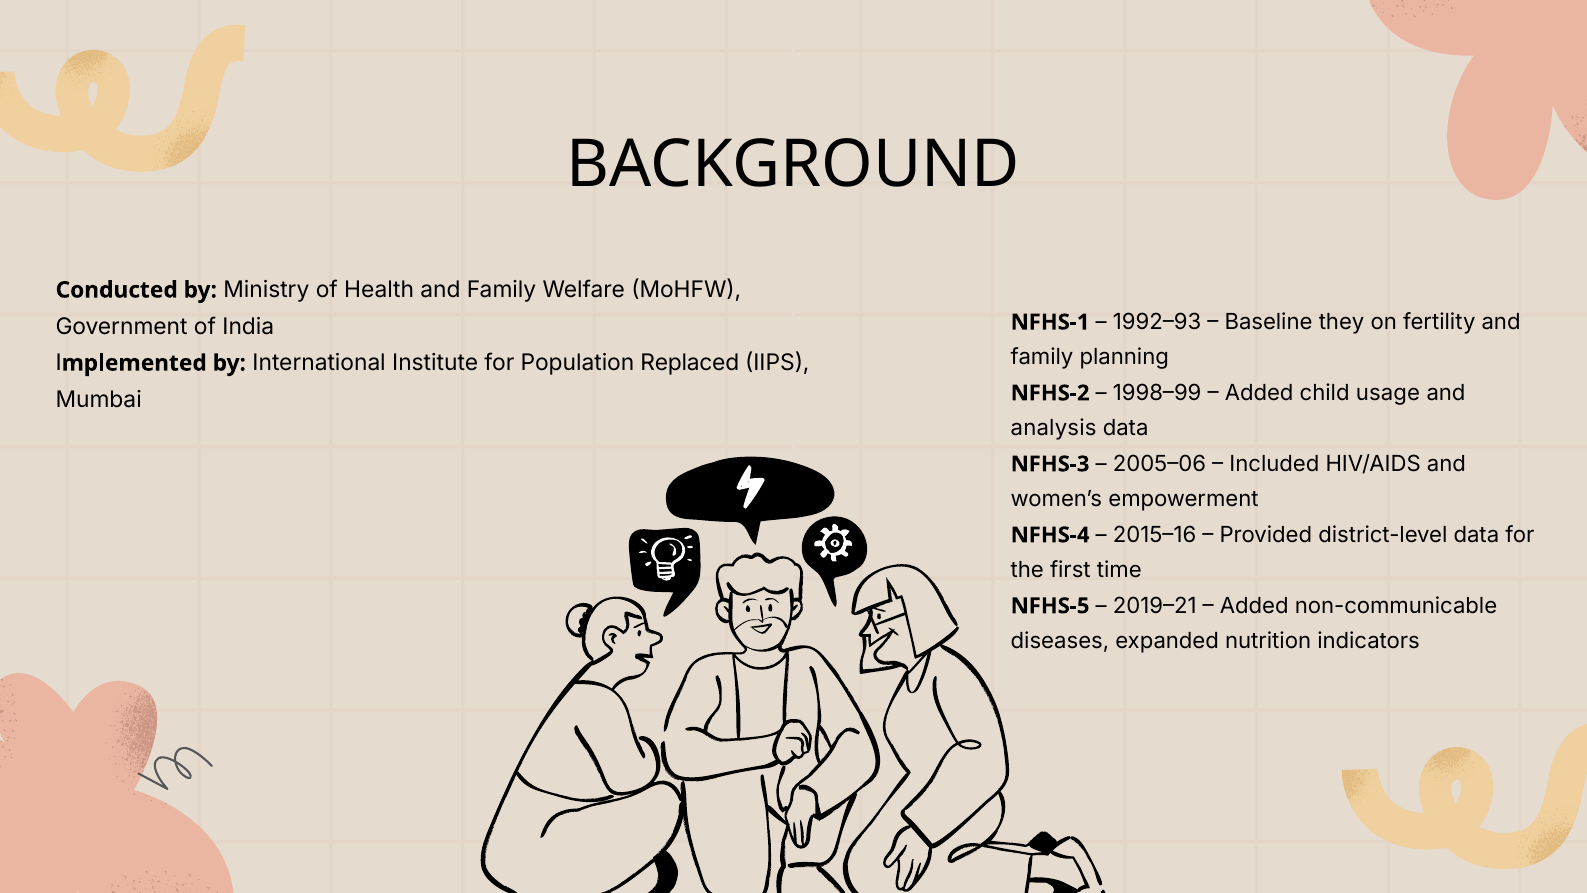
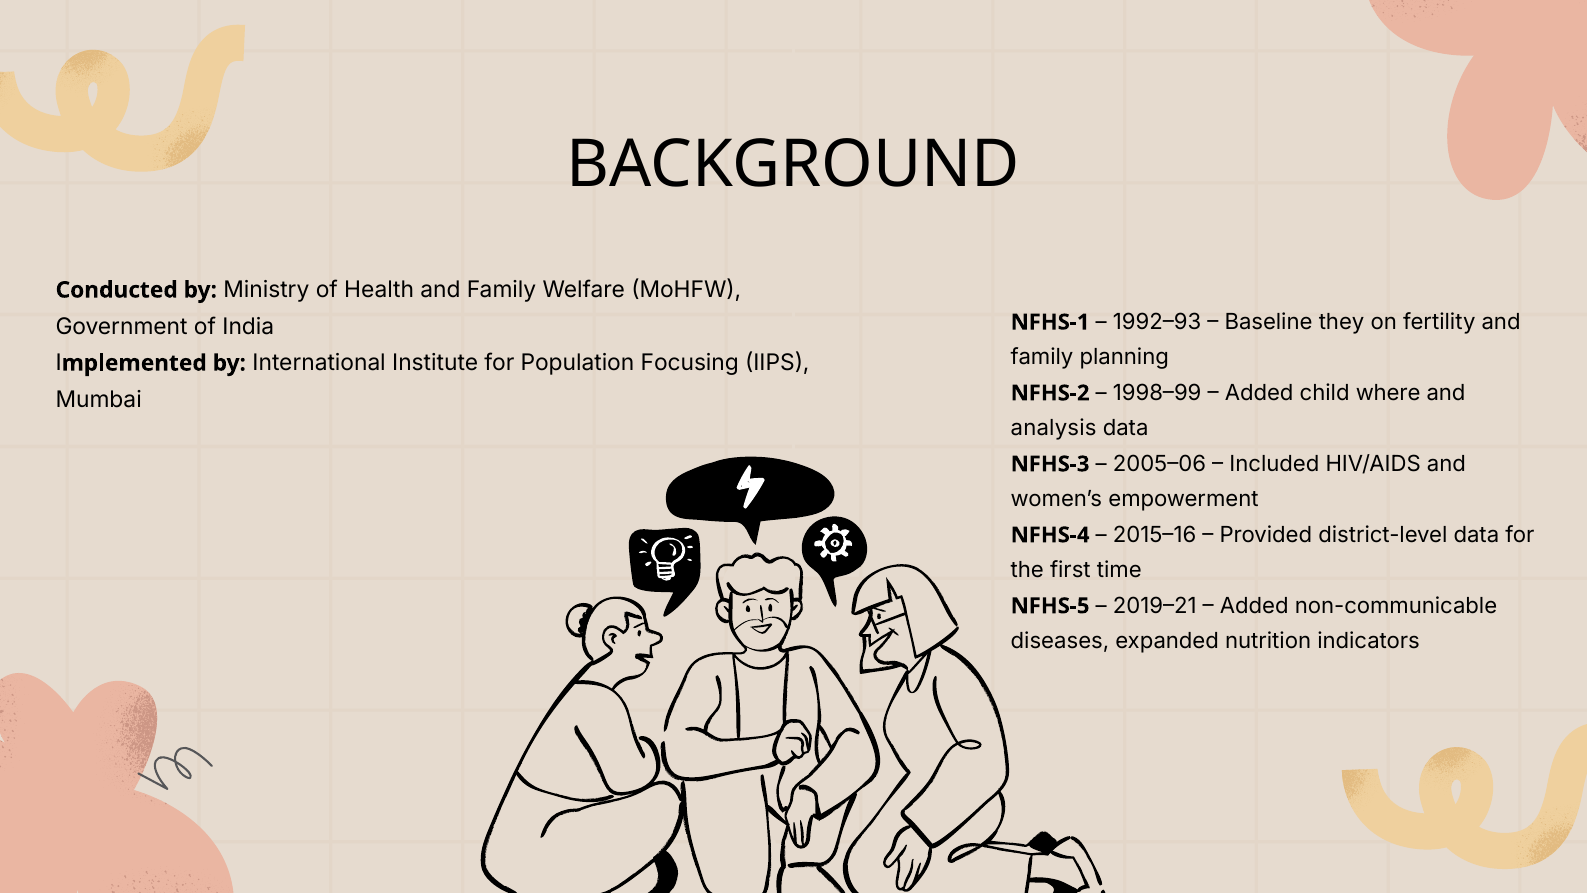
Replaced: Replaced -> Focusing (690, 363)
usage: usage -> where (1388, 393)
